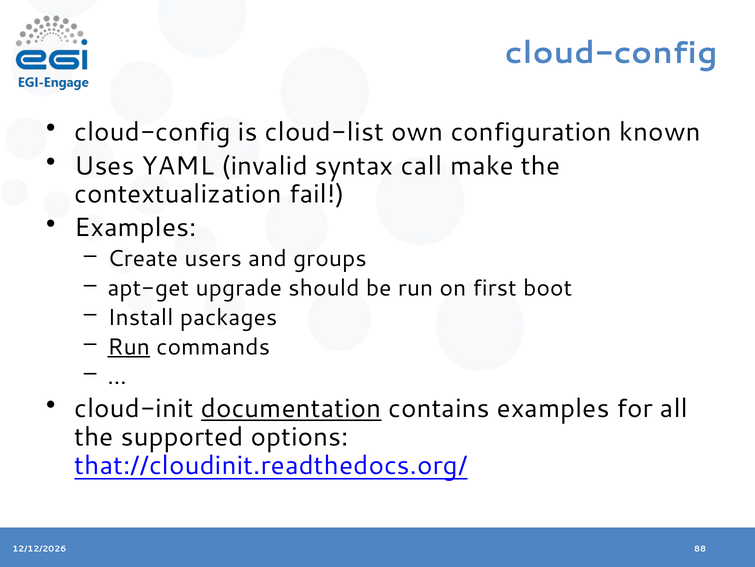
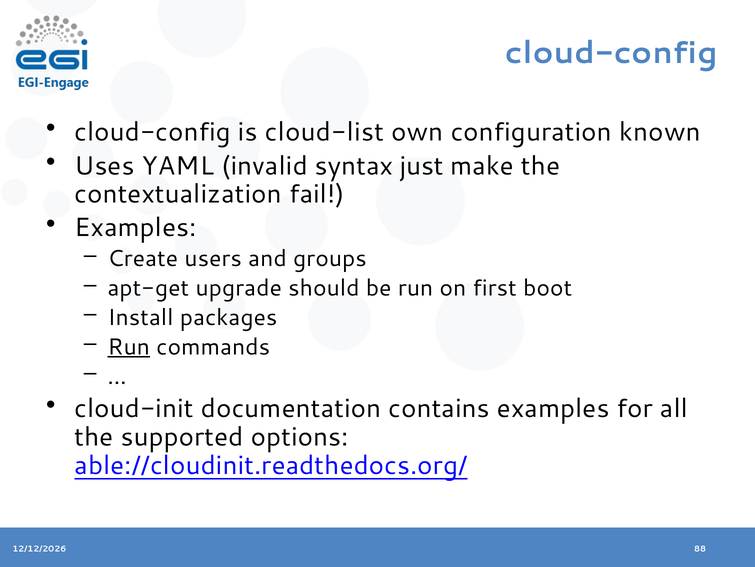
call: call -> just (422, 166)
documentation underline: present -> none (291, 408)
that://cloudinit.readthedocs.org/: that://cloudinit.readthedocs.org/ -> able://cloudinit.readthedocs.org/ (271, 465)
